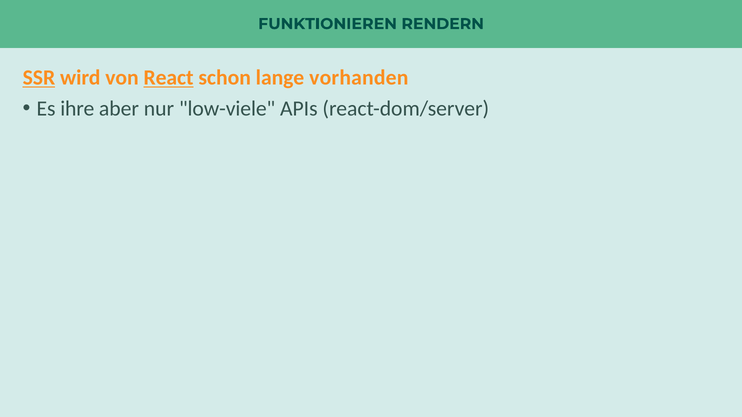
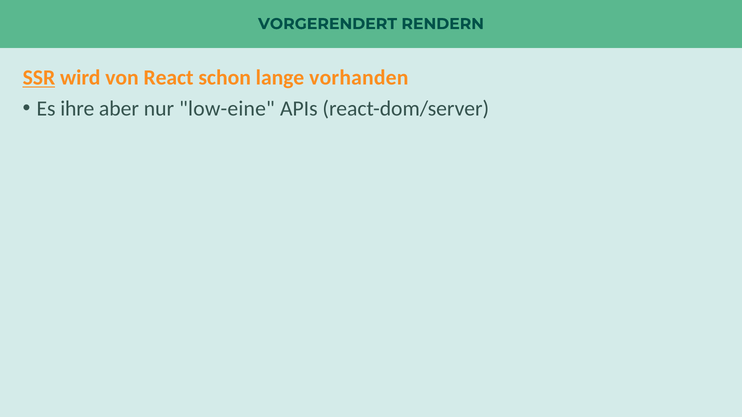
FUNKTIONIEREN: FUNKTIONIEREN -> VORGERENDERT (328, 24)
React underline: present -> none (169, 78)
low-viele: low-viele -> low-eine (227, 109)
